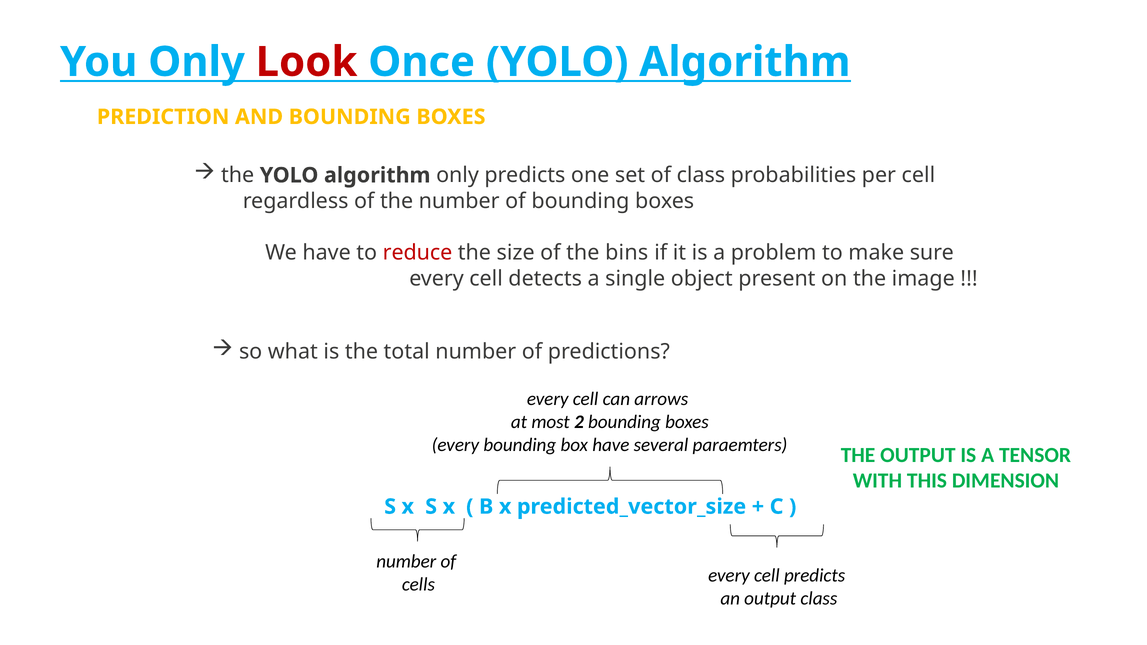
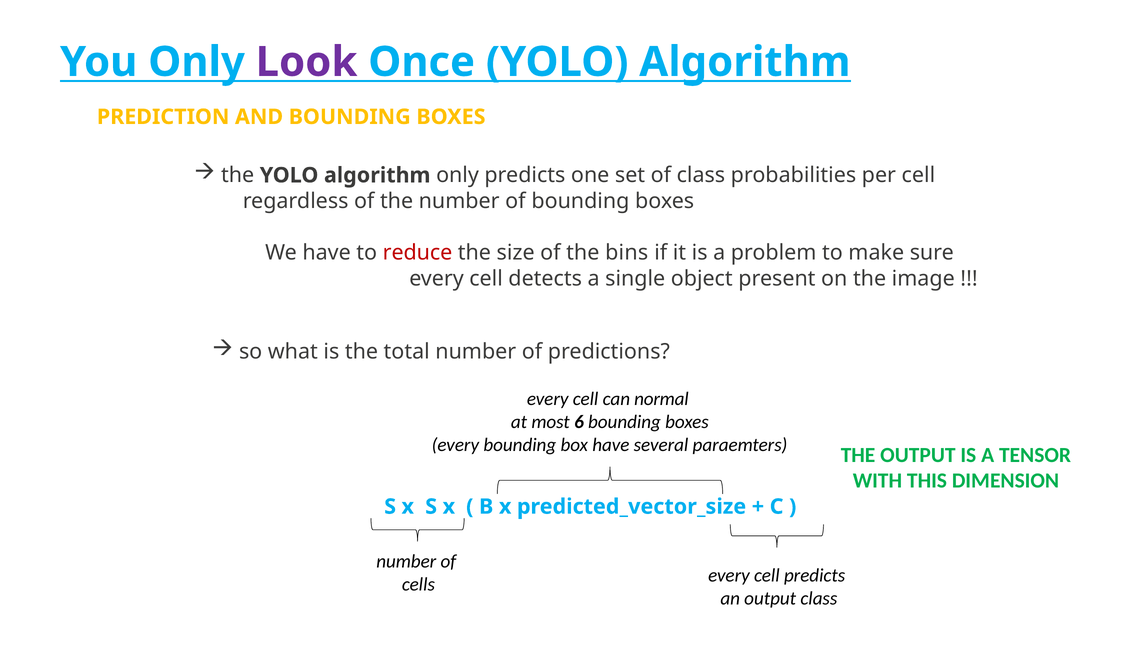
Look colour: red -> purple (306, 62)
arrows: arrows -> normal (661, 399)
2: 2 -> 6 (579, 422)
